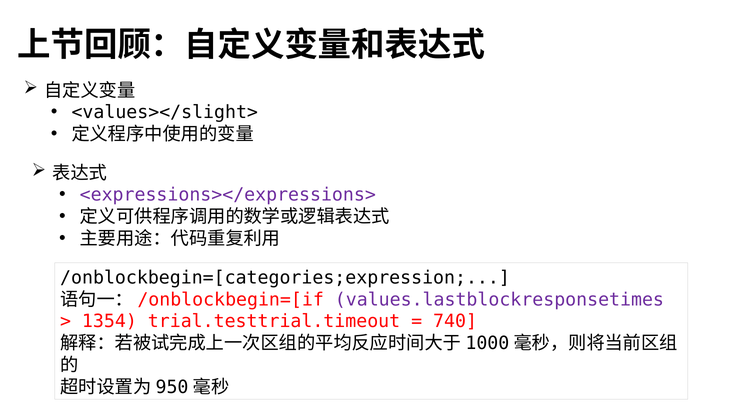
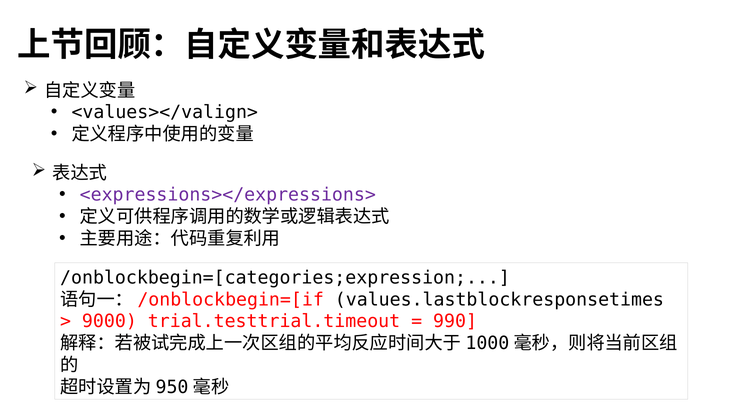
<values></slight>: <values></slight> -> <values></valign> (165, 112)
values.lastblockresponsetimes colour: purple -> black (499, 300)
1354: 1354 -> 9000 (109, 321)
740: 740 -> 990 (455, 321)
